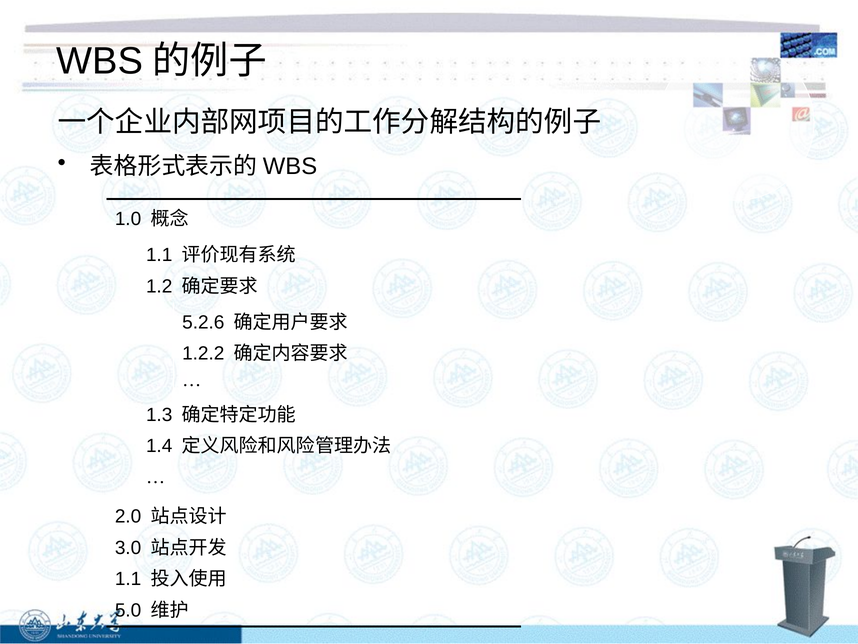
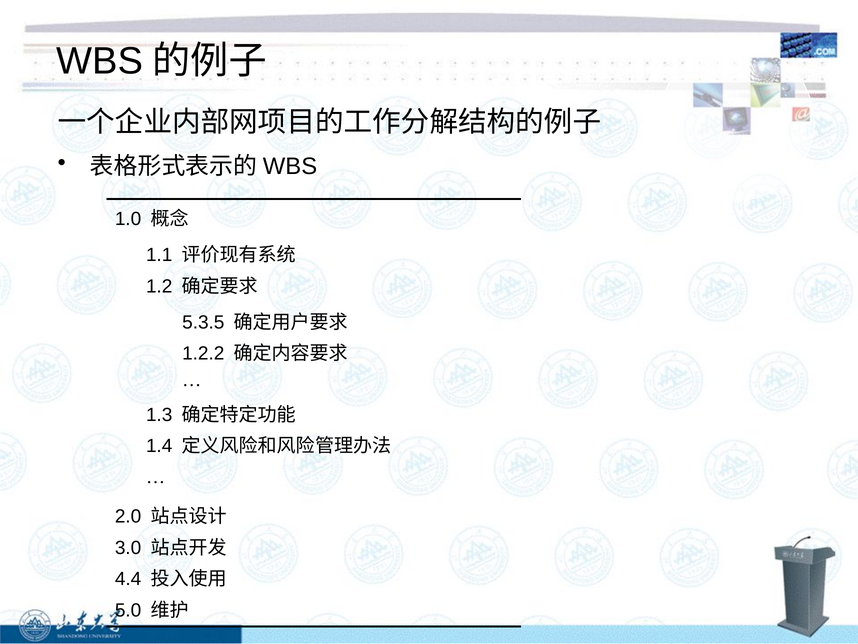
5.2.6: 5.2.6 -> 5.3.5 (203, 322)
1.1: 1.1 -> 4.4 (128, 579)
